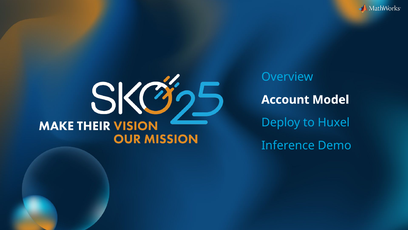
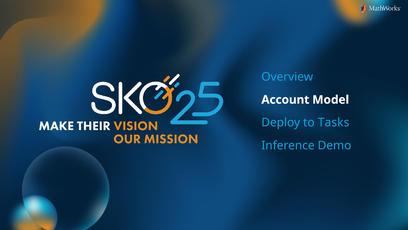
Huxel: Huxel -> Tasks (334, 122)
